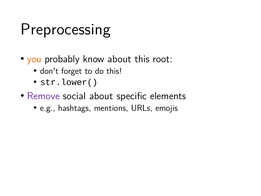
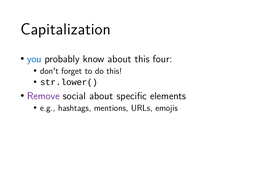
Preprocessing: Preprocessing -> Capitalization (66, 29)
you colour: orange -> blue (34, 59)
root: root -> four (162, 59)
